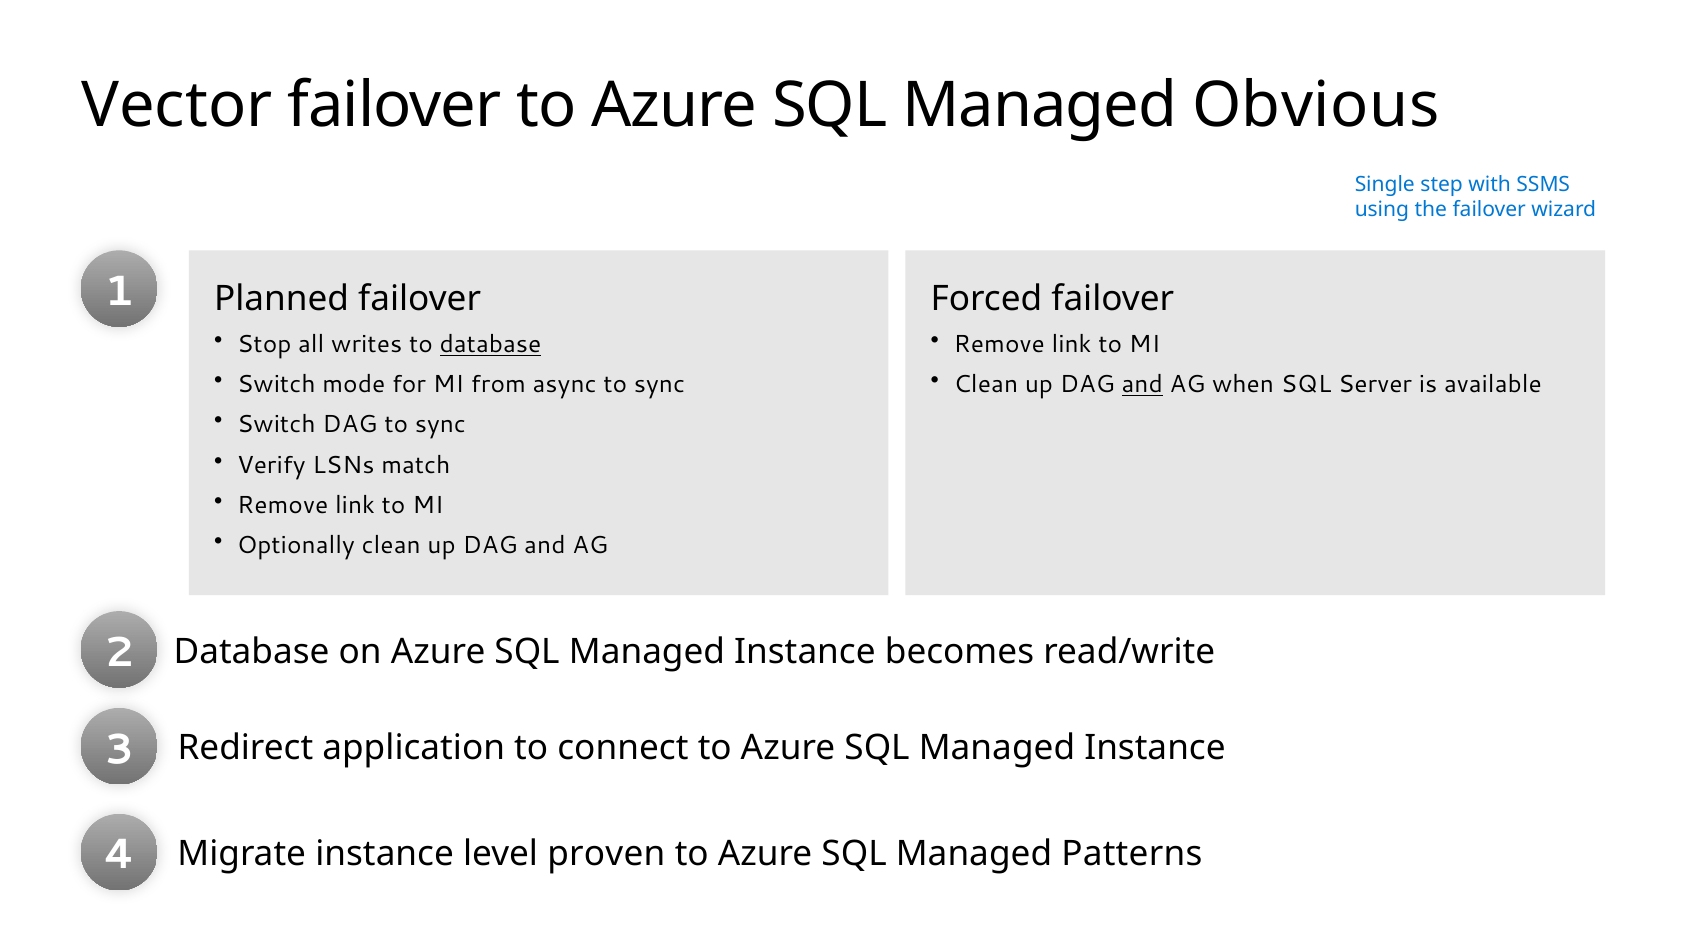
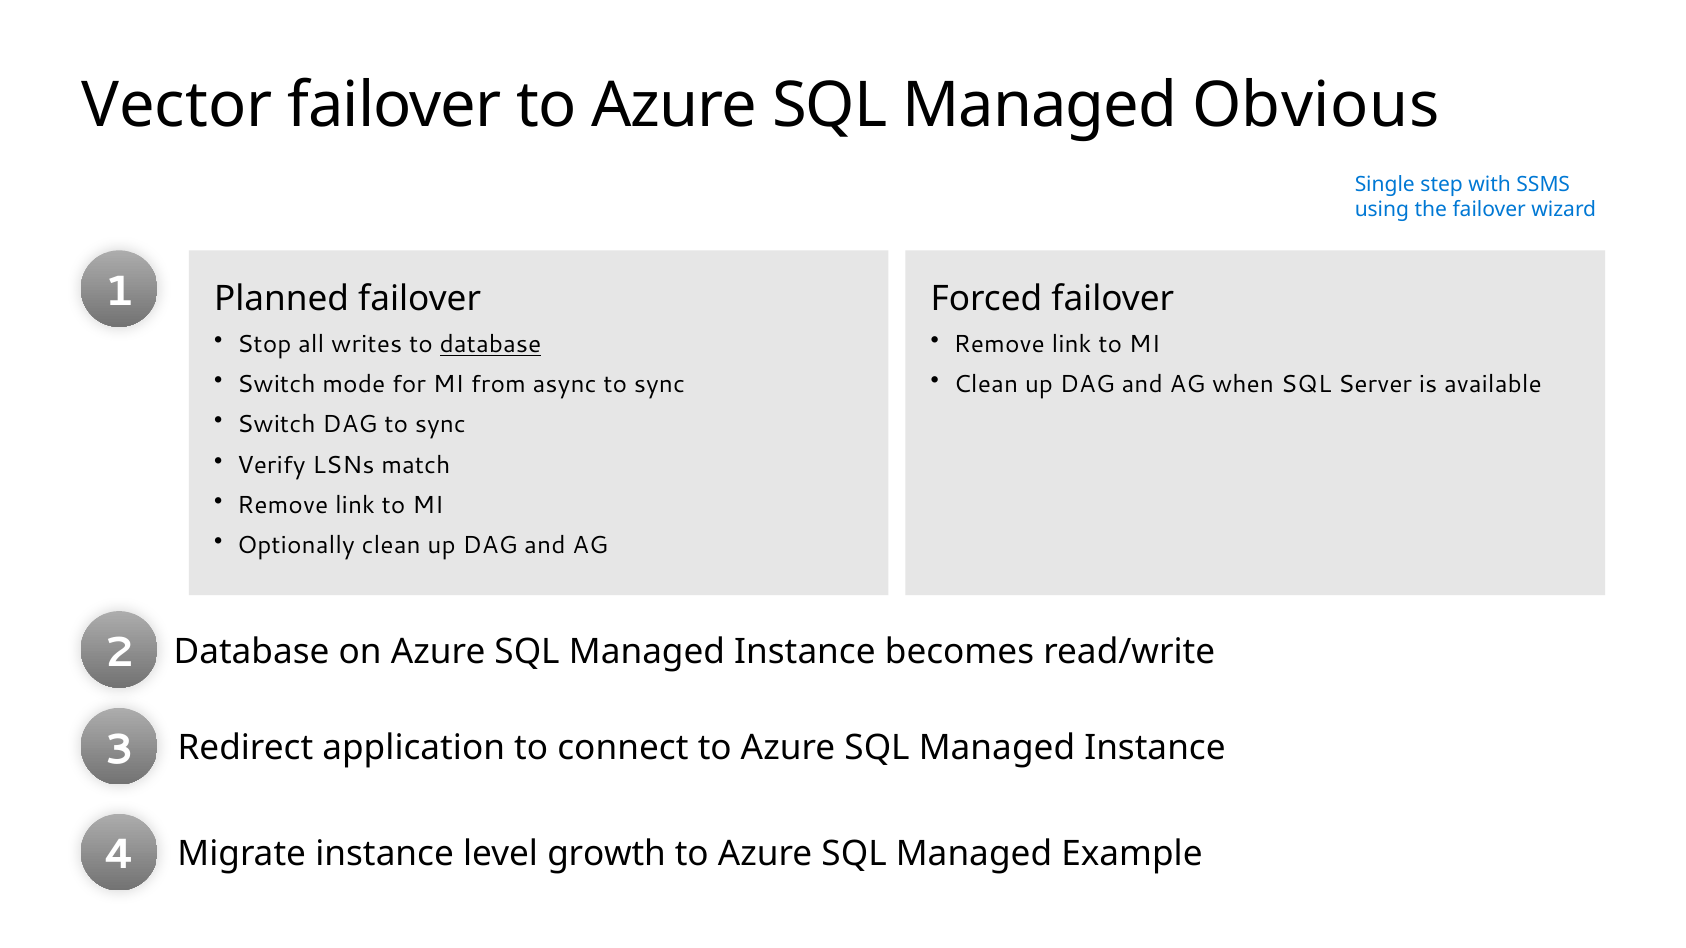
and underline: present -> none (1142, 385)
proven: proven -> growth (607, 855)
Patterns: Patterns -> Example (1132, 855)
